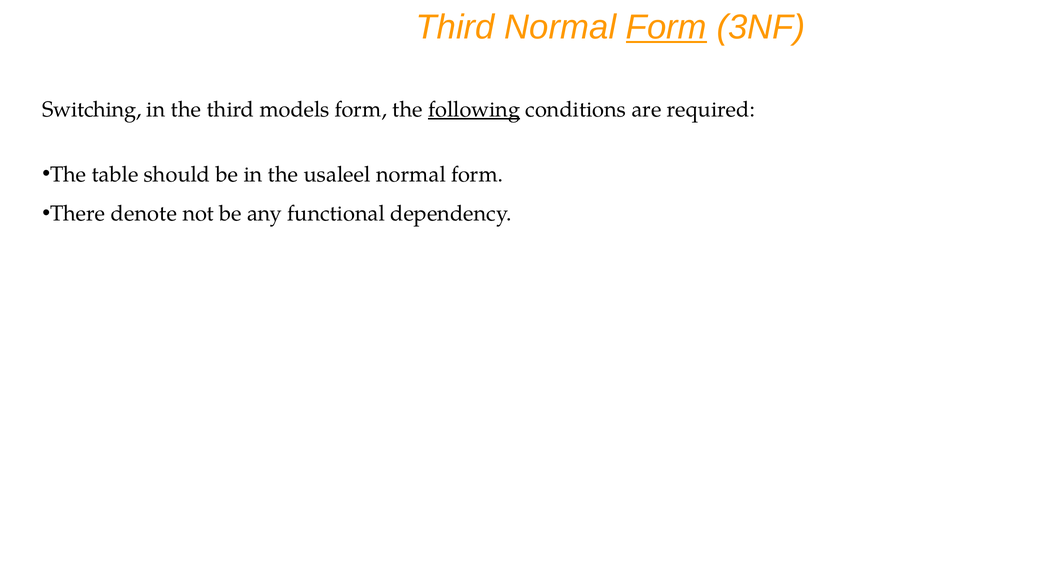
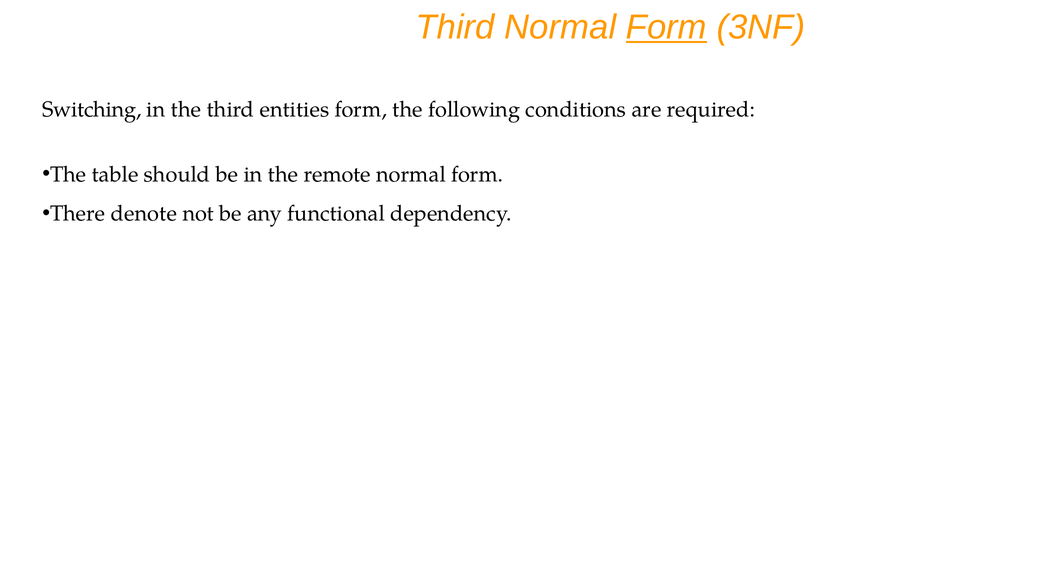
models: models -> entities (294, 109)
following underline: present -> none (474, 109)
usaleel: usaleel -> remote (337, 174)
